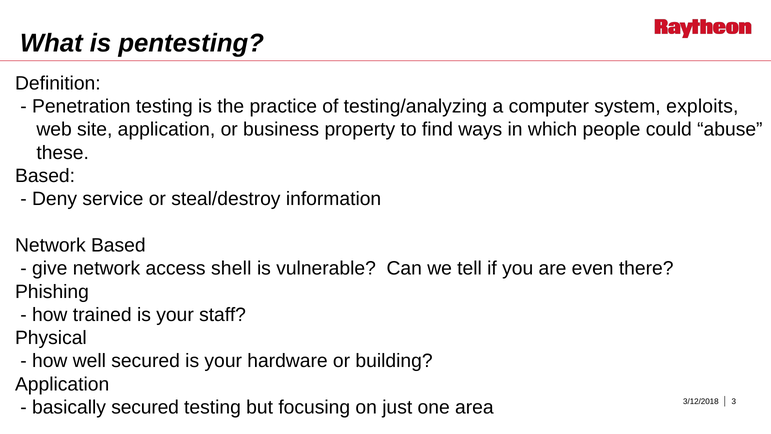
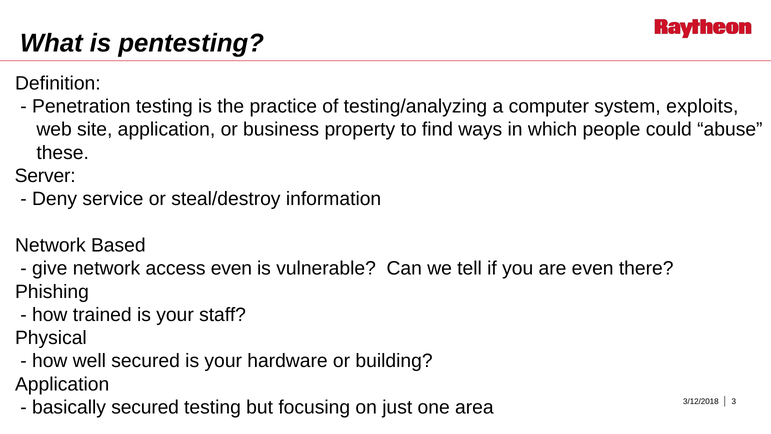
Based: Based -> Server (45, 176)
access shell: shell -> even (231, 268)
